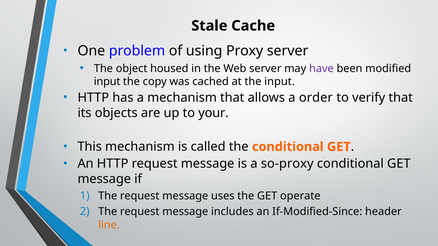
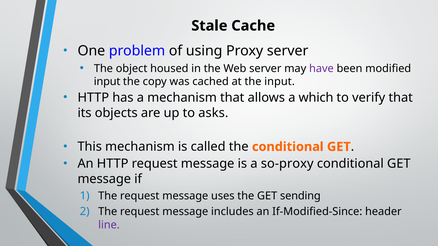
order: order -> which (316, 98)
your: your -> asks (213, 113)
operate: operate -> sending (300, 196)
line colour: orange -> purple (109, 225)
